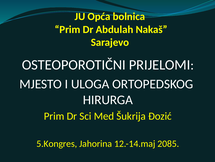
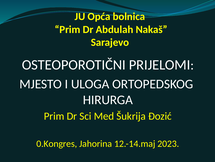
5.Kongres: 5.Kongres -> 0.Kongres (57, 143)
2085: 2085 -> 2023 (168, 143)
